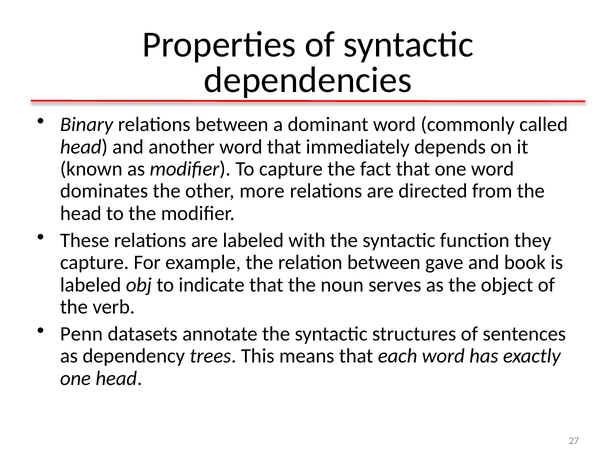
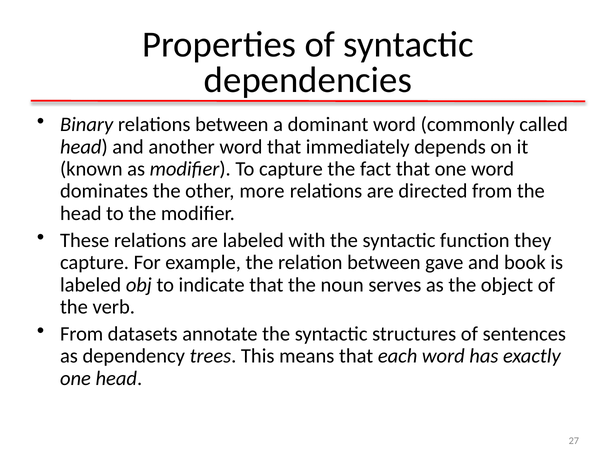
Penn: Penn -> From (82, 334)
